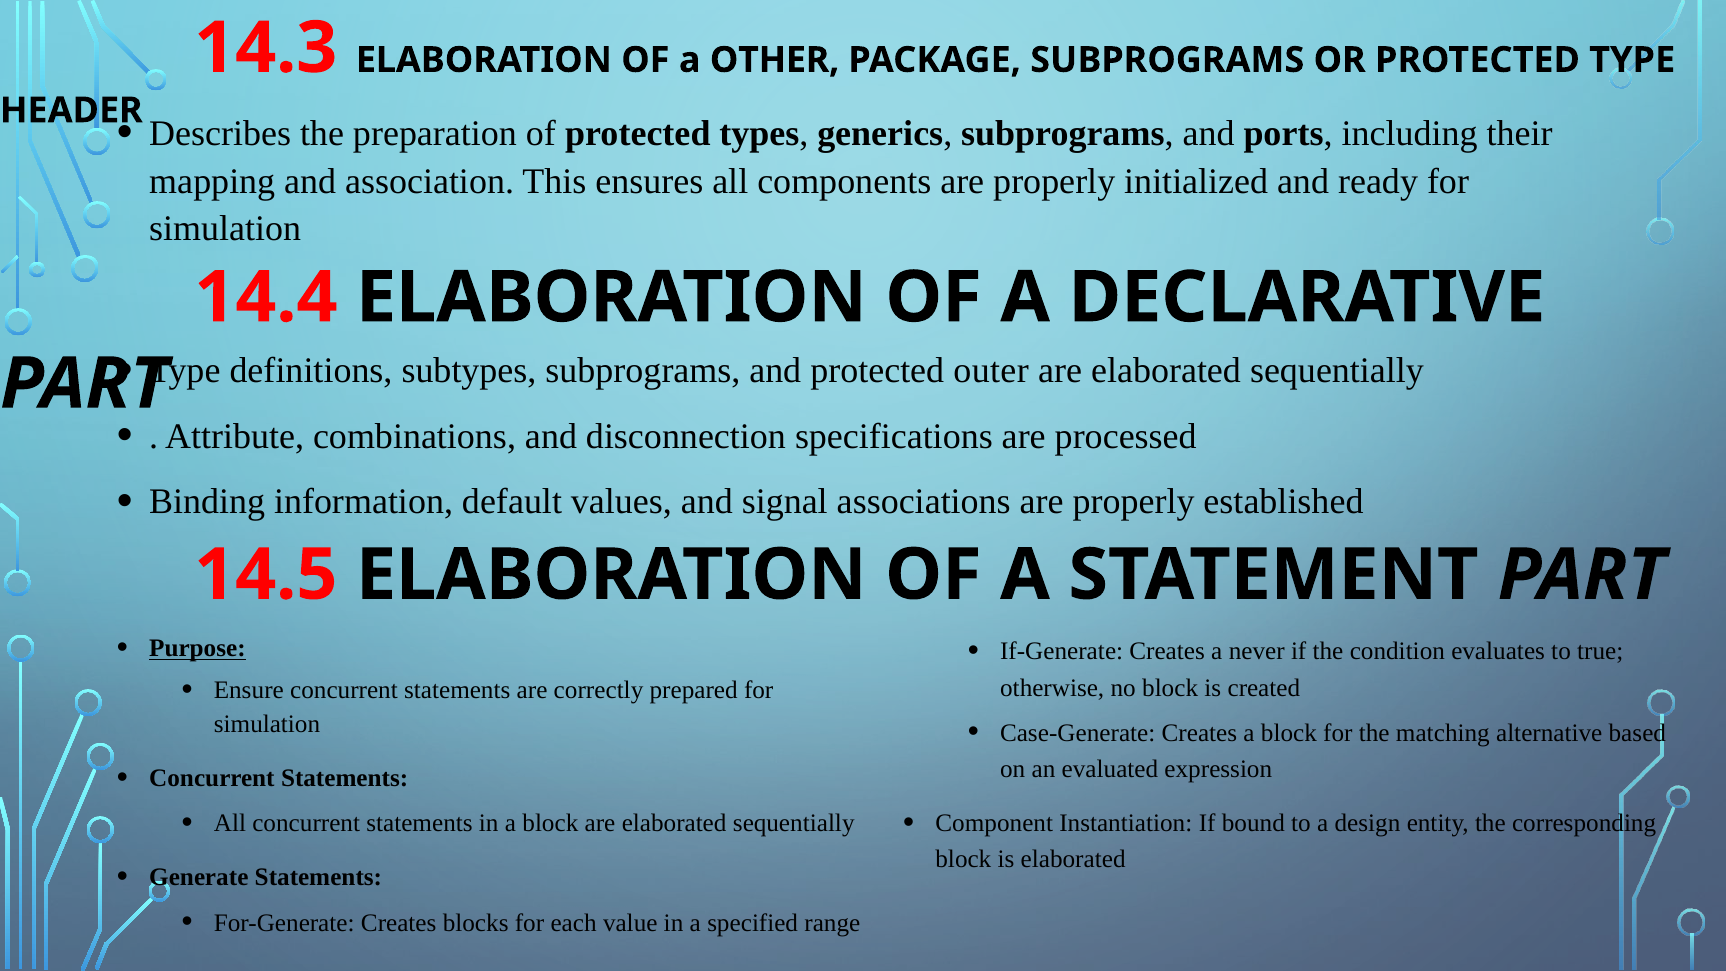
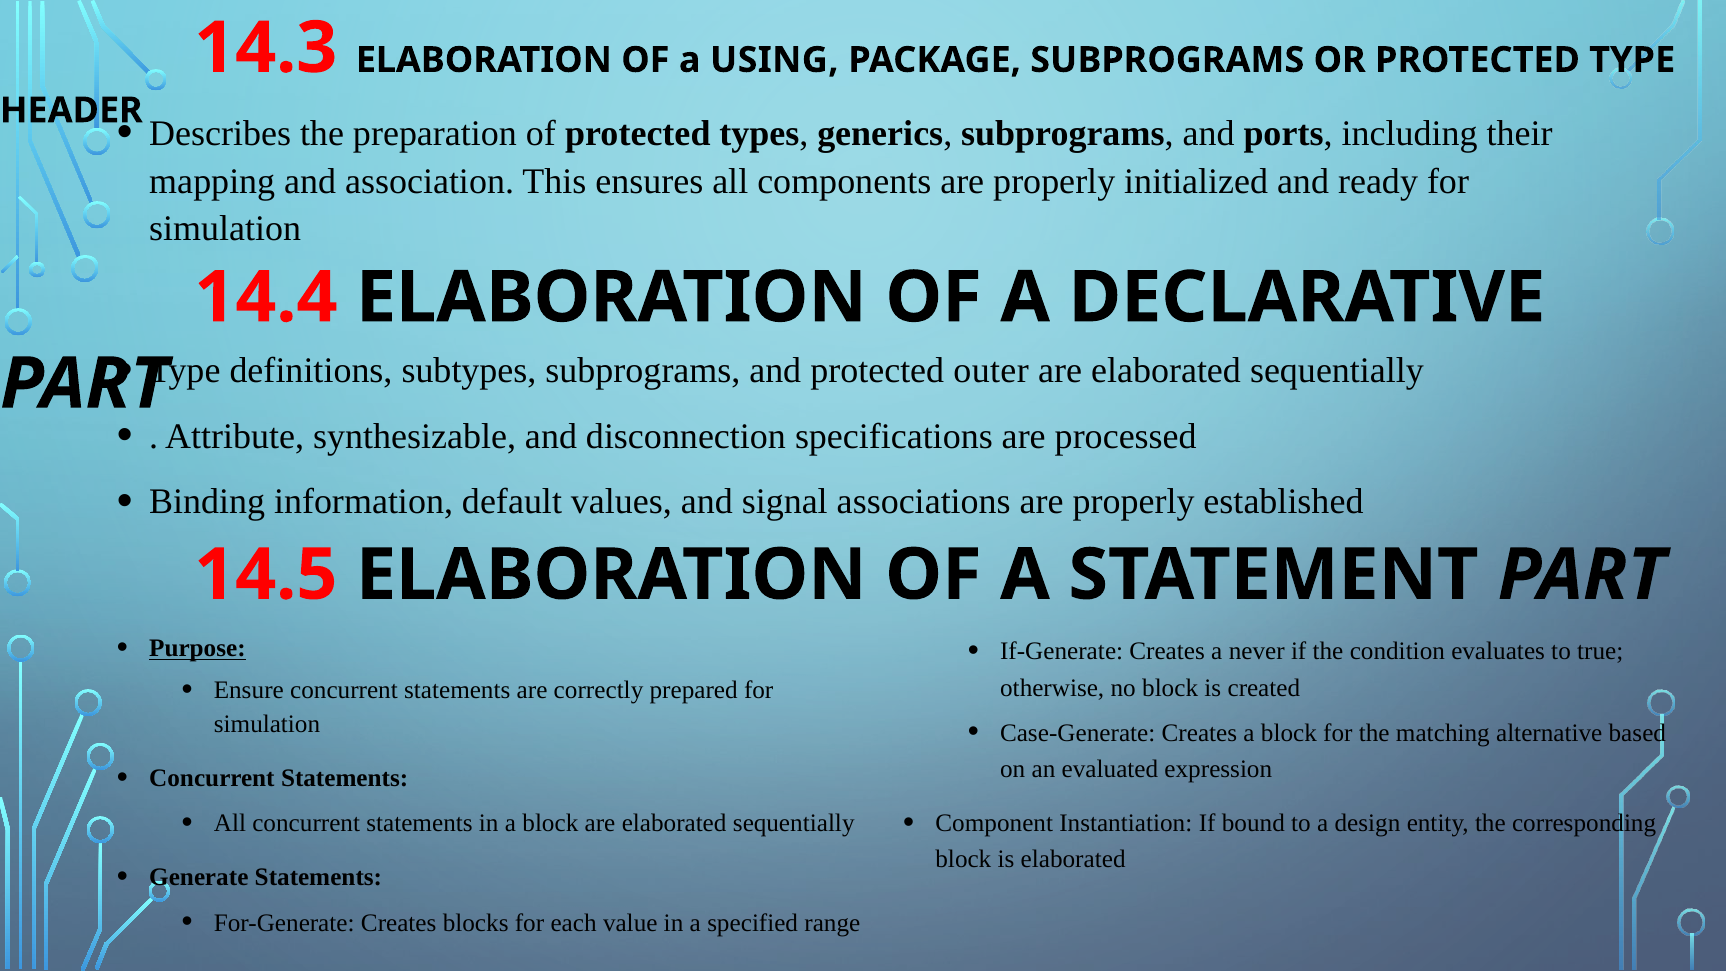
OTHER: OTHER -> USING (774, 60)
combinations: combinations -> synthesizable (415, 437)
